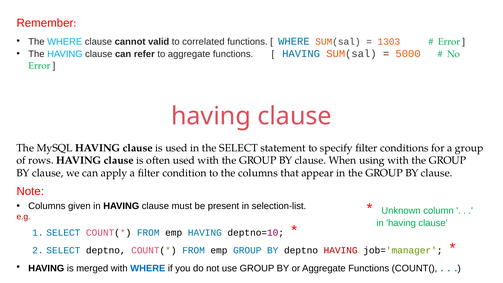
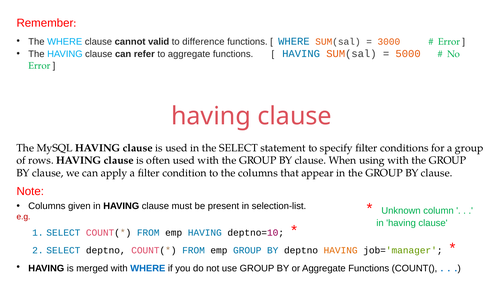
correlated: correlated -> difference (203, 42)
1303: 1303 -> 3000 (389, 42)
HAVING colour: red -> orange (341, 250)
